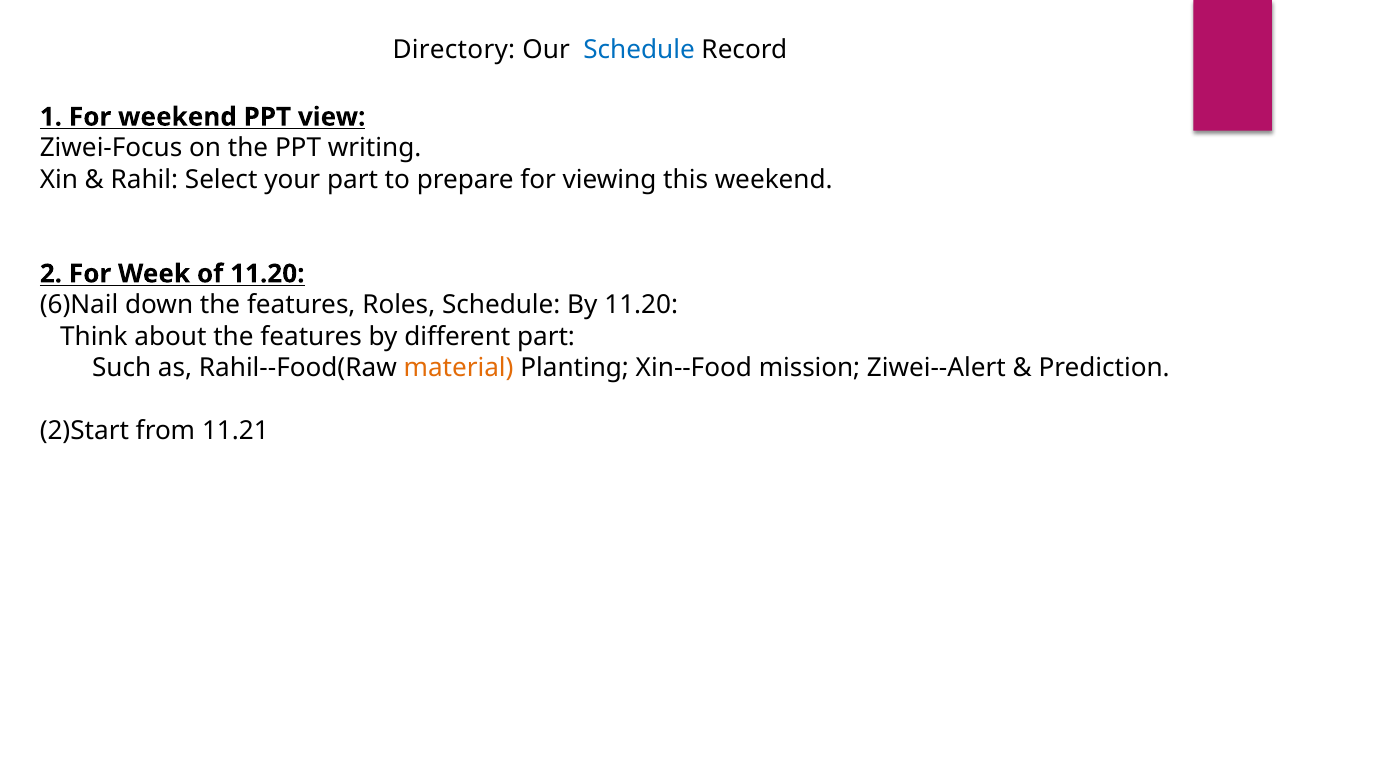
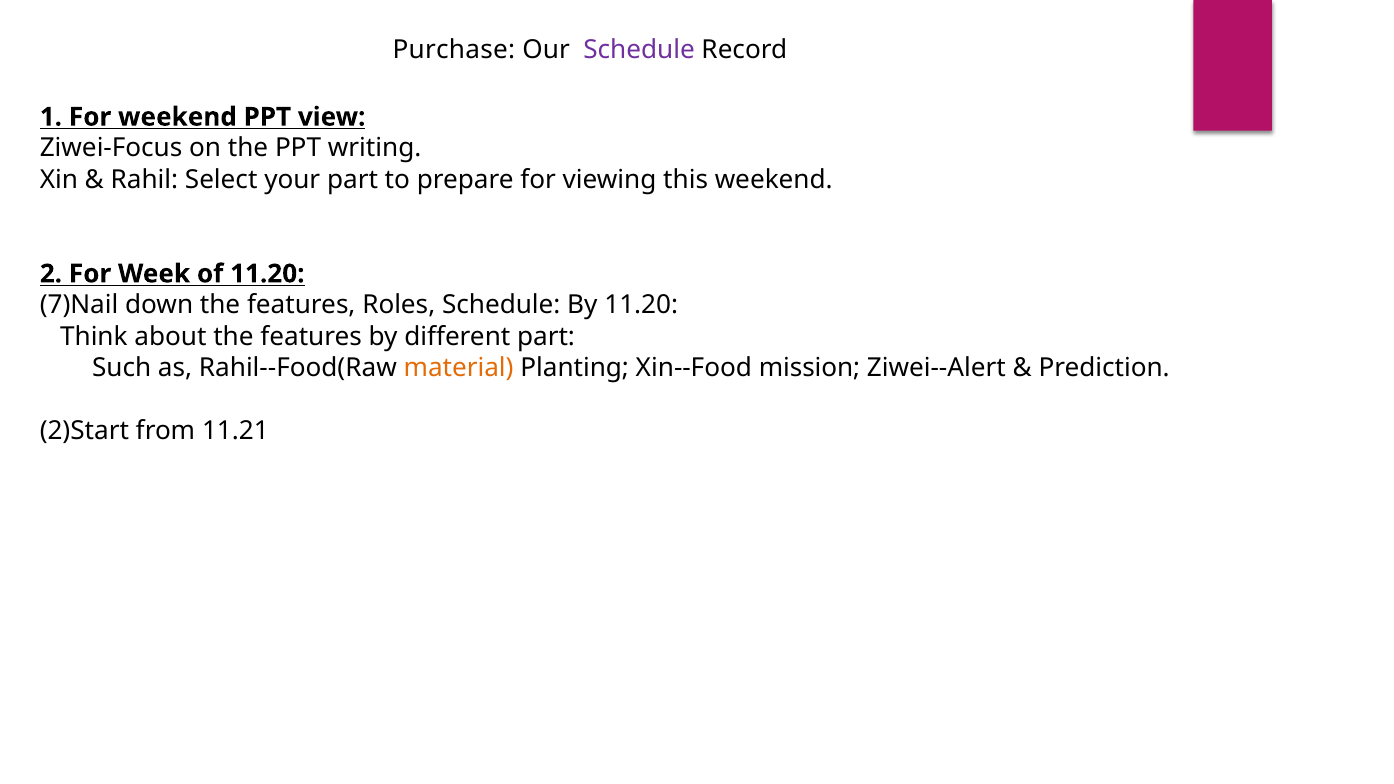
Directory: Directory -> Purchase (454, 49)
Schedule colour: blue -> purple (639, 49)
6)Nail: 6)Nail -> 7)Nail (79, 305)
